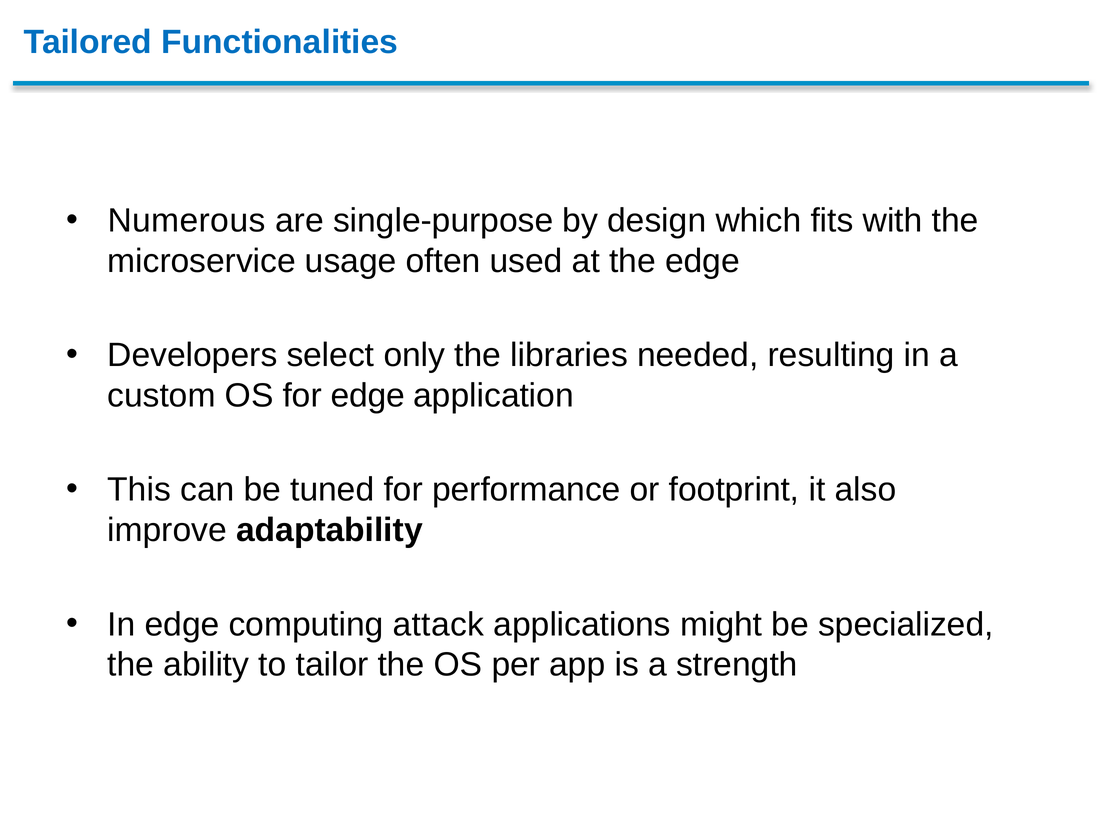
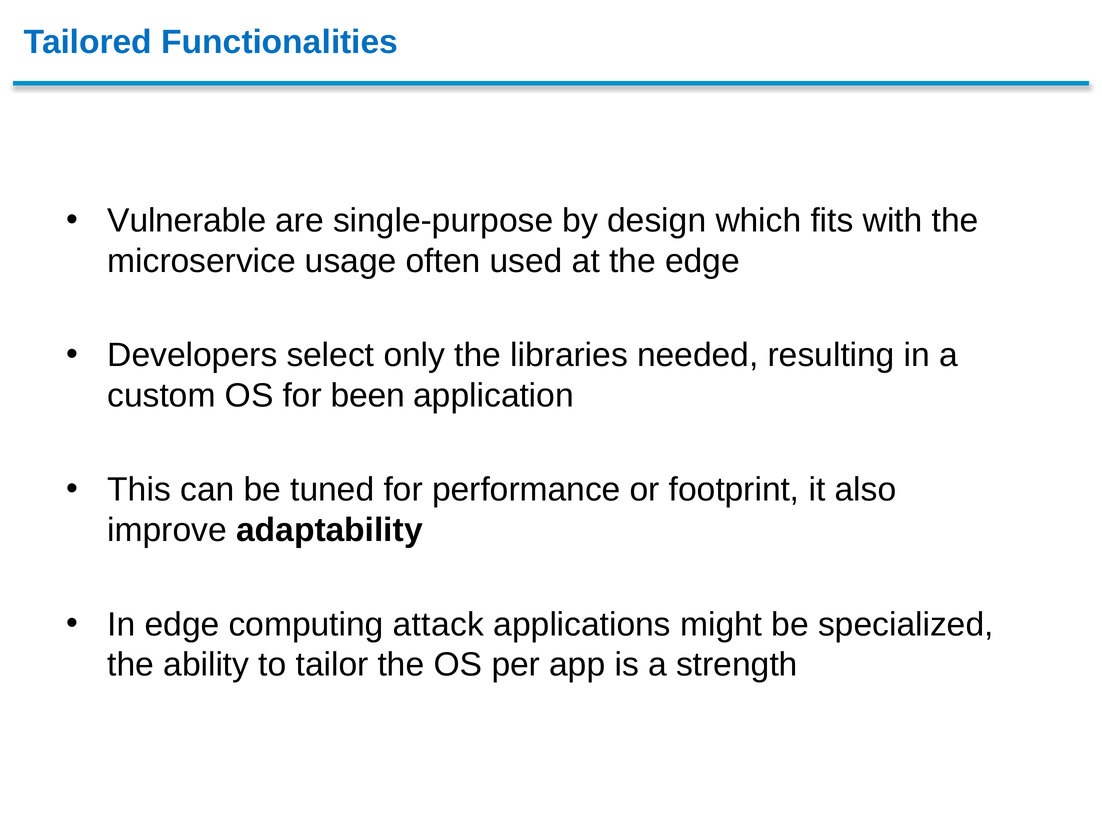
Numerous: Numerous -> Vulnerable (187, 221)
for edge: edge -> been (368, 396)
